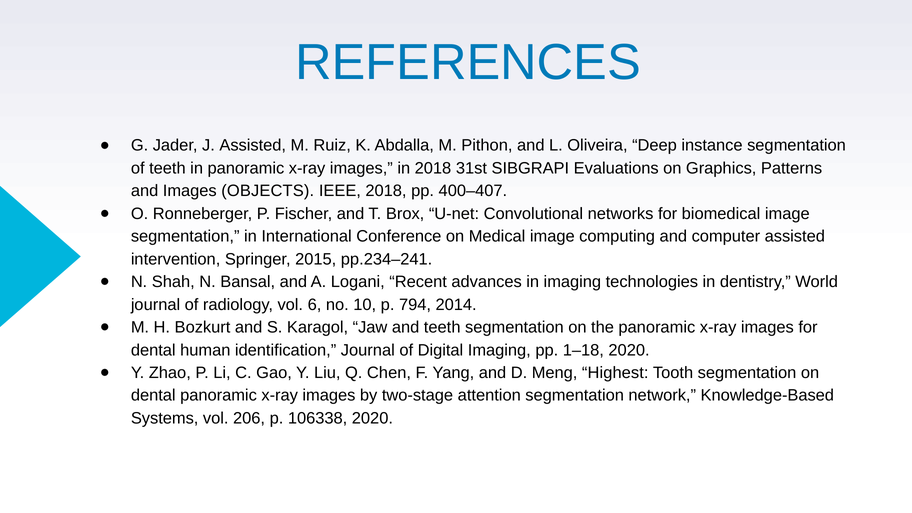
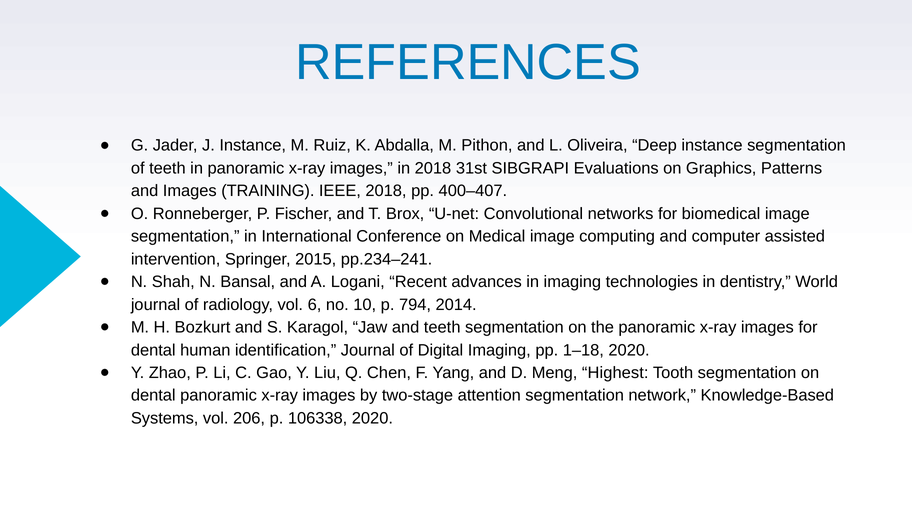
J Assisted: Assisted -> Instance (253, 146)
OBJECTS: OBJECTS -> TRAINING (268, 191)
